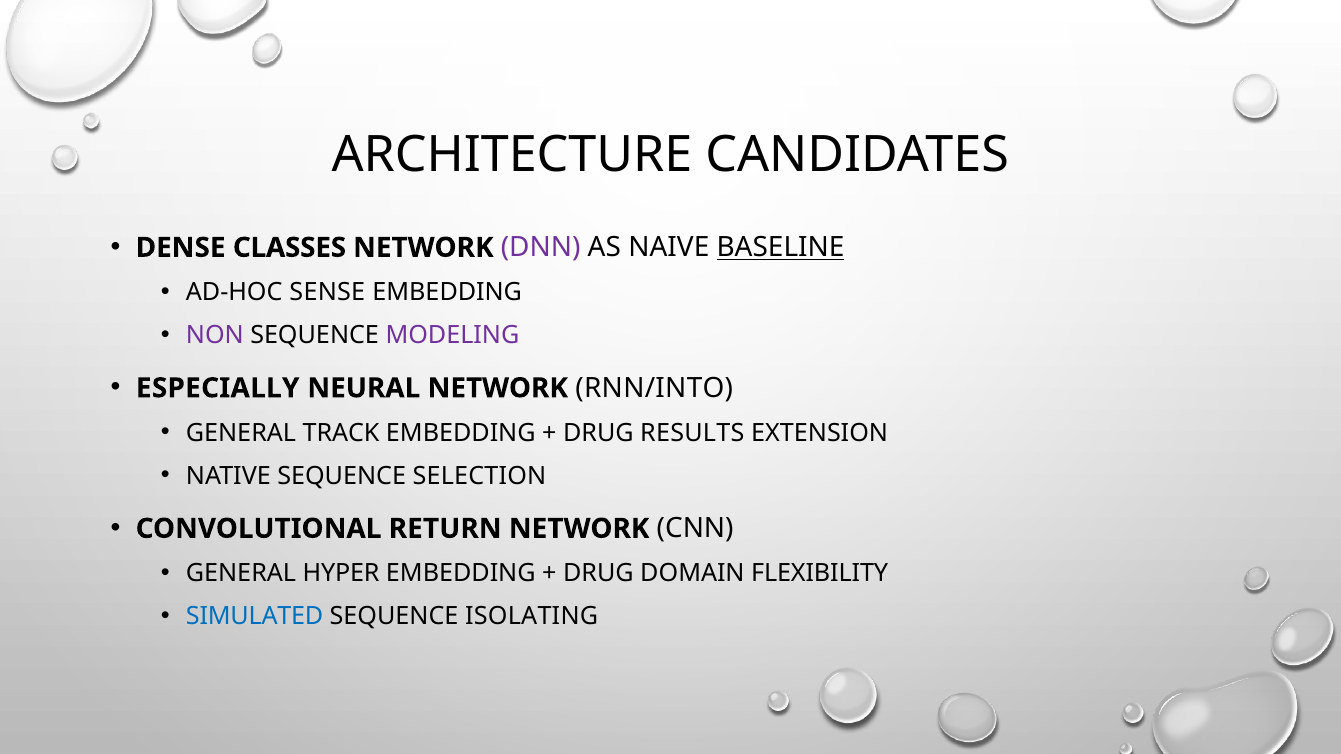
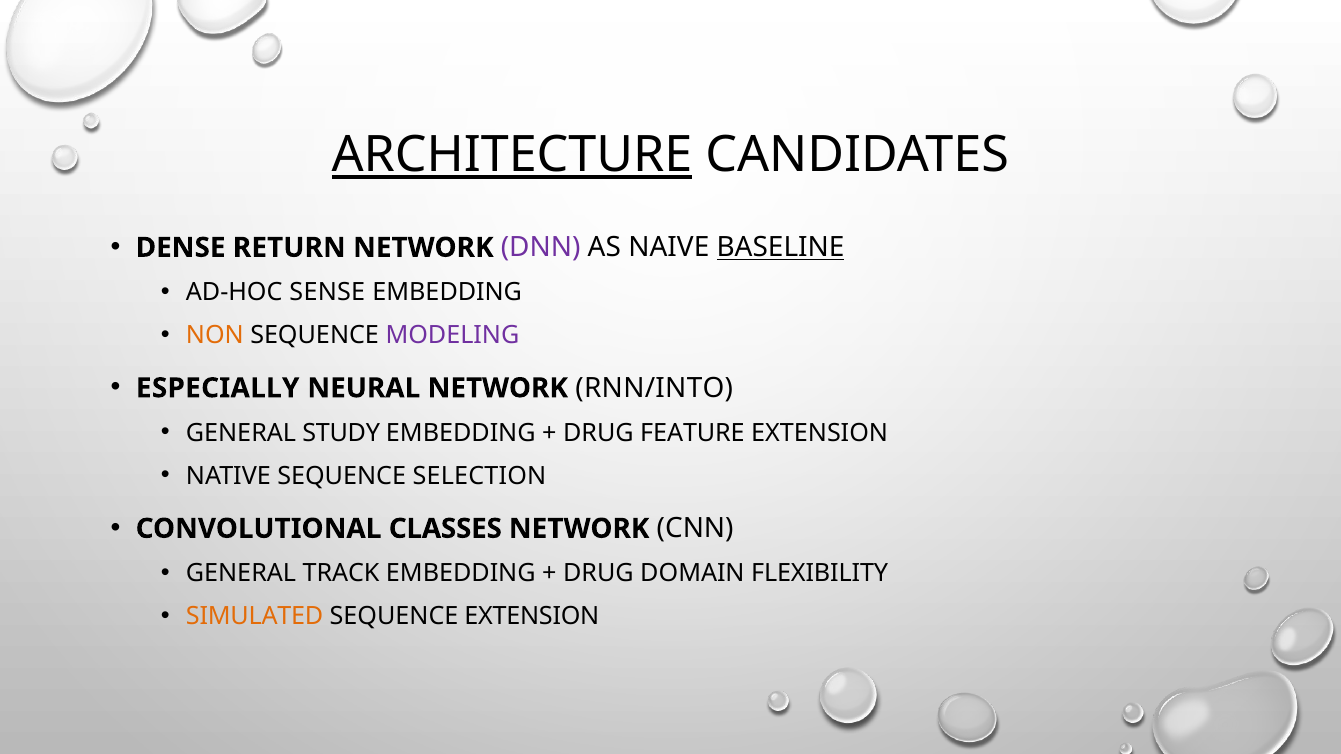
ARCHITECTURE underline: none -> present (512, 155)
CLASSES: CLASSES -> RETURN (289, 248)
NON colour: purple -> orange (215, 335)
TRACK: TRACK -> STUDY (341, 433)
RESULTS: RESULTS -> FEATURE (692, 433)
RETURN: RETURN -> CLASSES (445, 529)
HYPER: HYPER -> TRACK (341, 573)
SIMULATED colour: blue -> orange (255, 617)
SEQUENCE ISOLATING: ISOLATING -> EXTENSION (532, 617)
